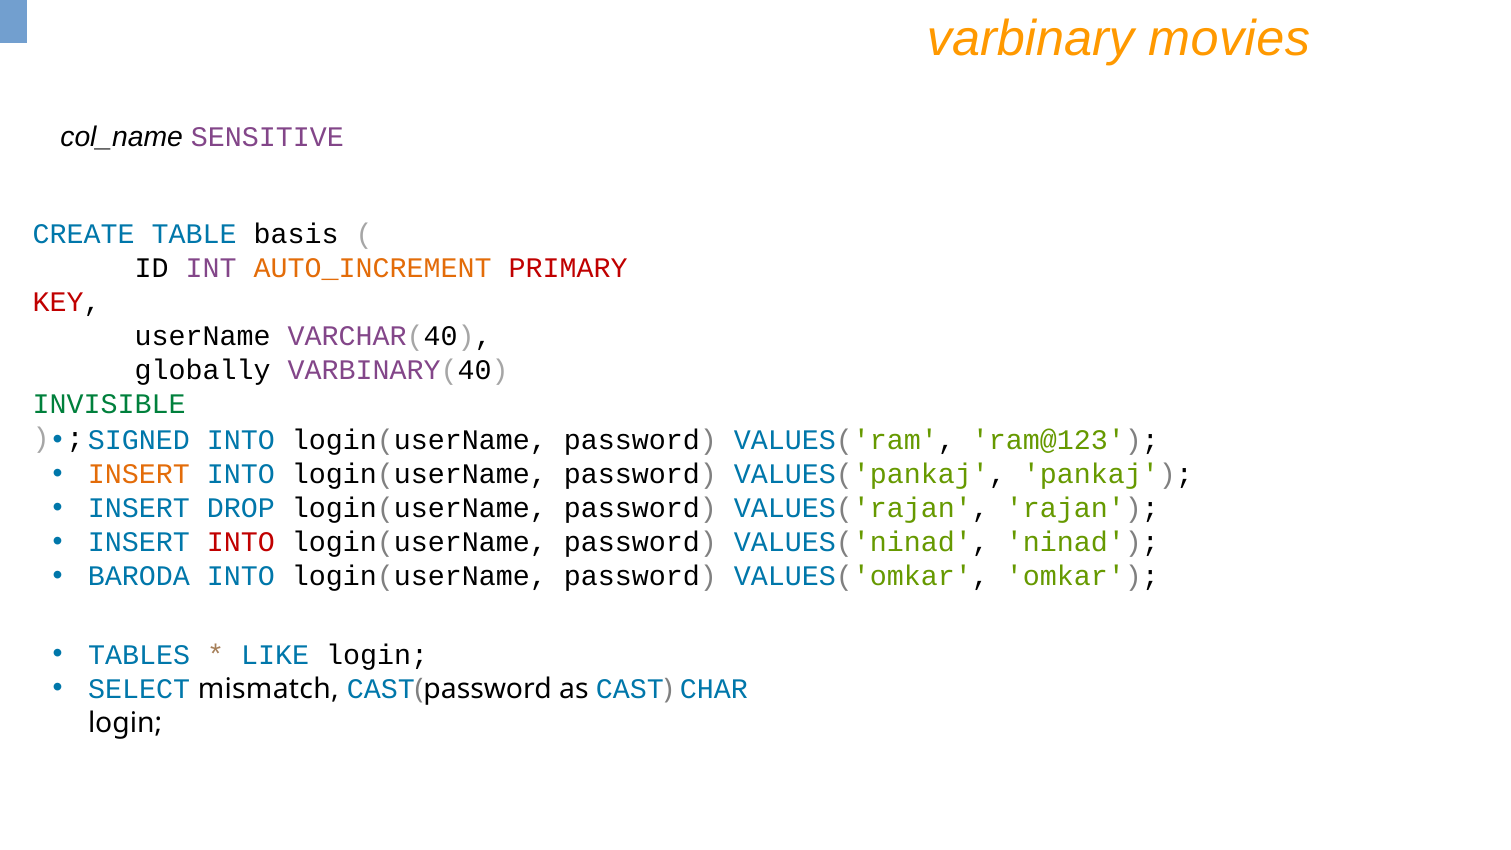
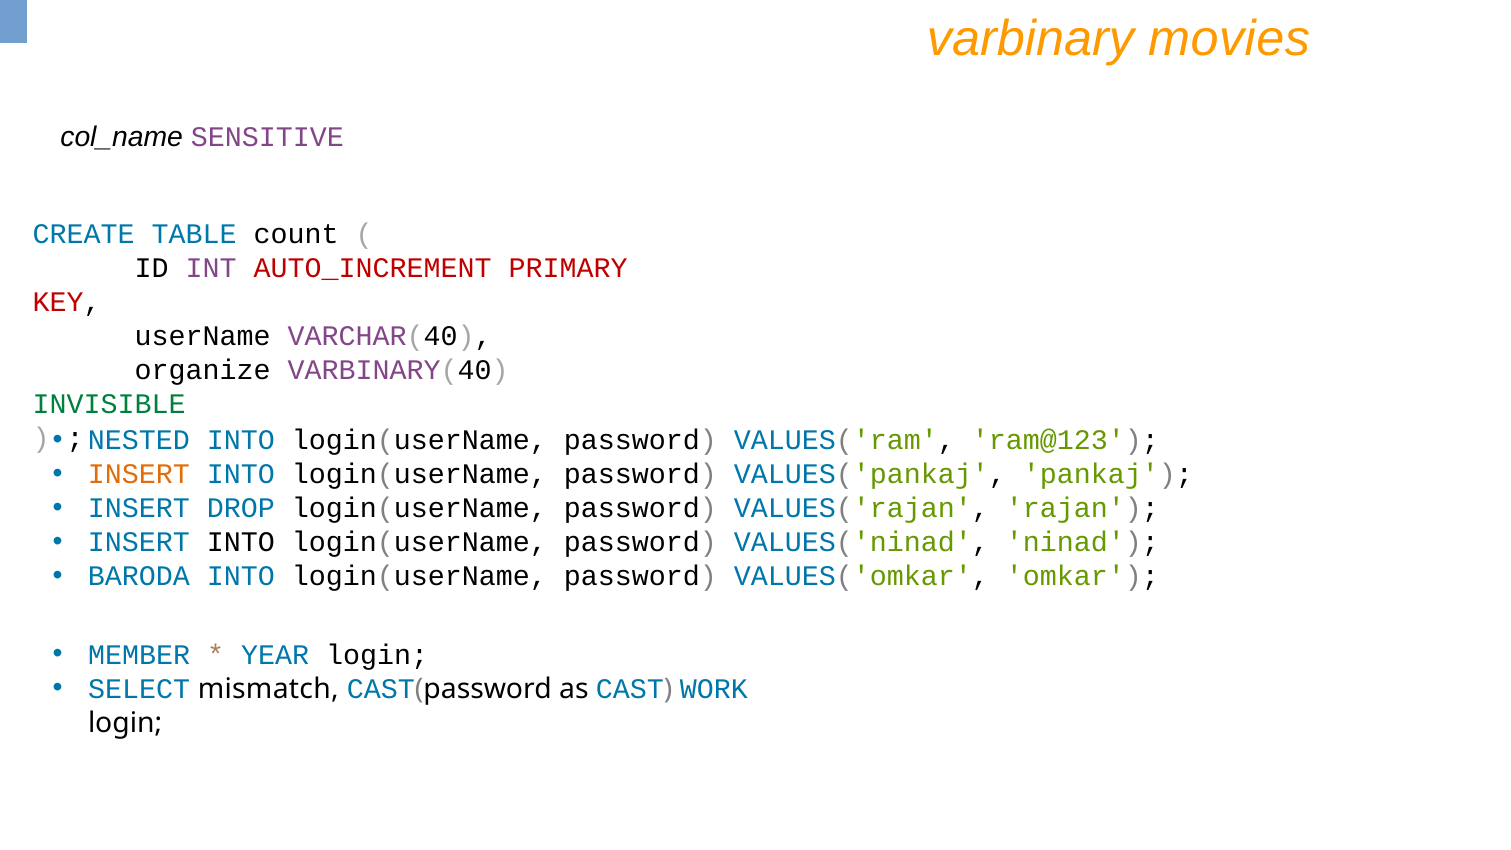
basis: basis -> count (296, 234)
AUTO_INCREMENT colour: orange -> red (373, 268)
globally: globally -> organize (203, 370)
SIGNED: SIGNED -> NESTED (139, 441)
INTO colour: red -> black (241, 543)
TABLES: TABLES -> MEMBER (139, 655)
LIKE: LIKE -> YEAR (275, 655)
CHAR: CHAR -> WORK (714, 689)
